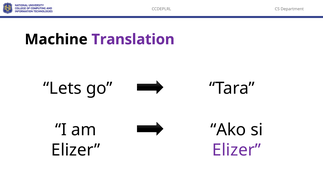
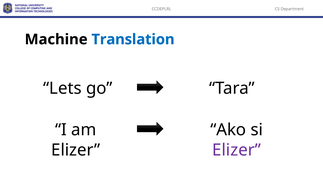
Translation colour: purple -> blue (133, 39)
